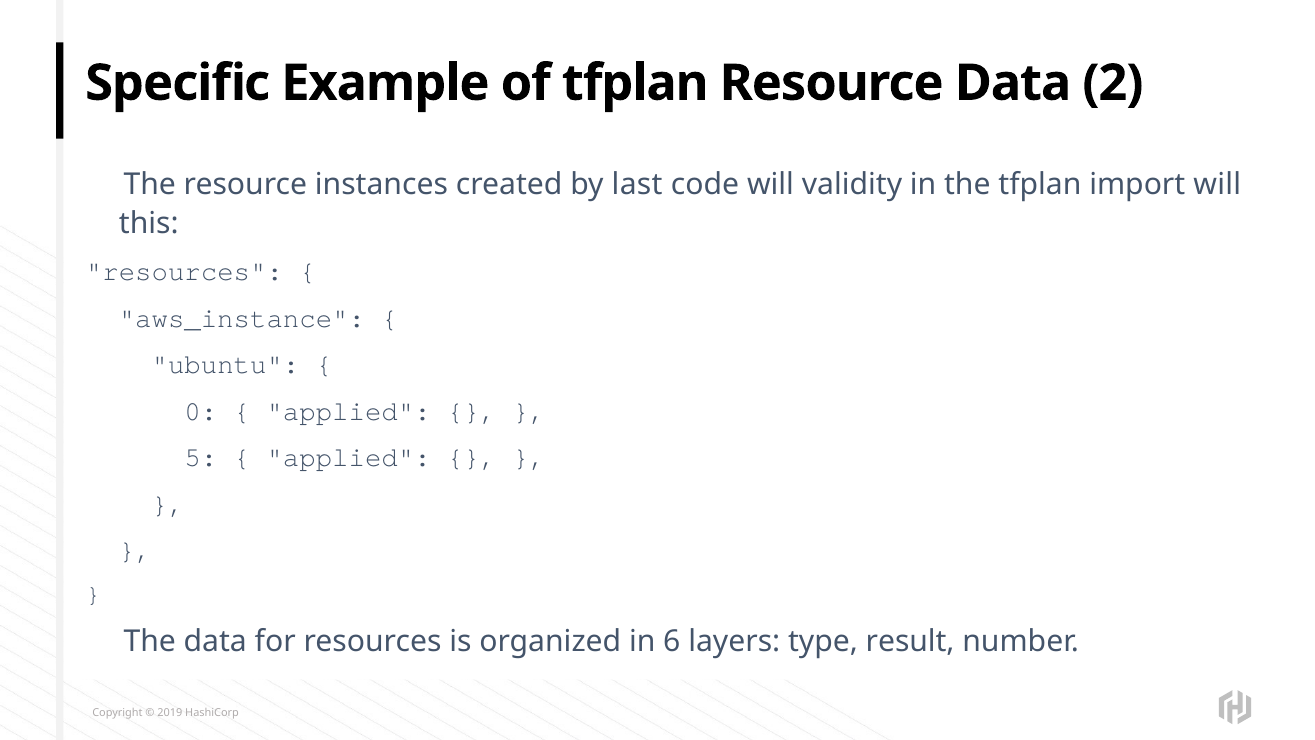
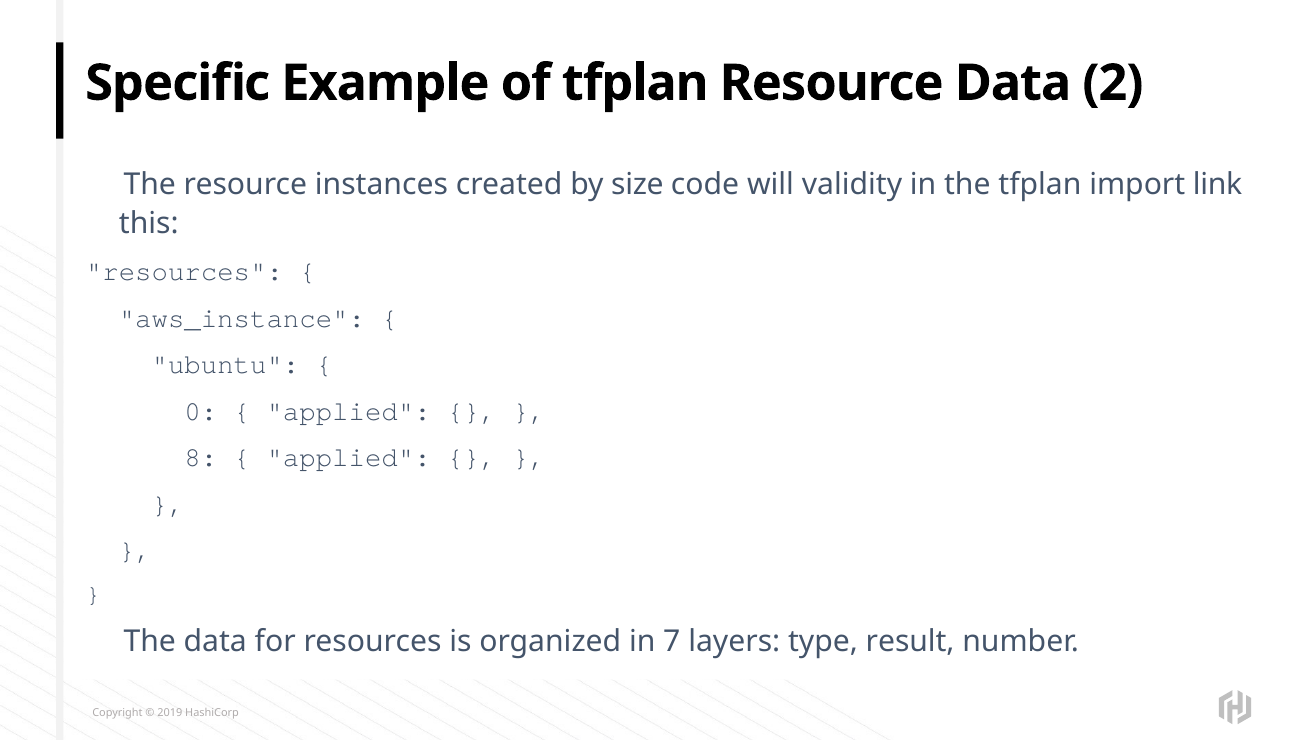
last: last -> size (637, 184)
import will: will -> link (1218, 184)
5: 5 -> 8 (201, 457)
6: 6 -> 7 (672, 642)
